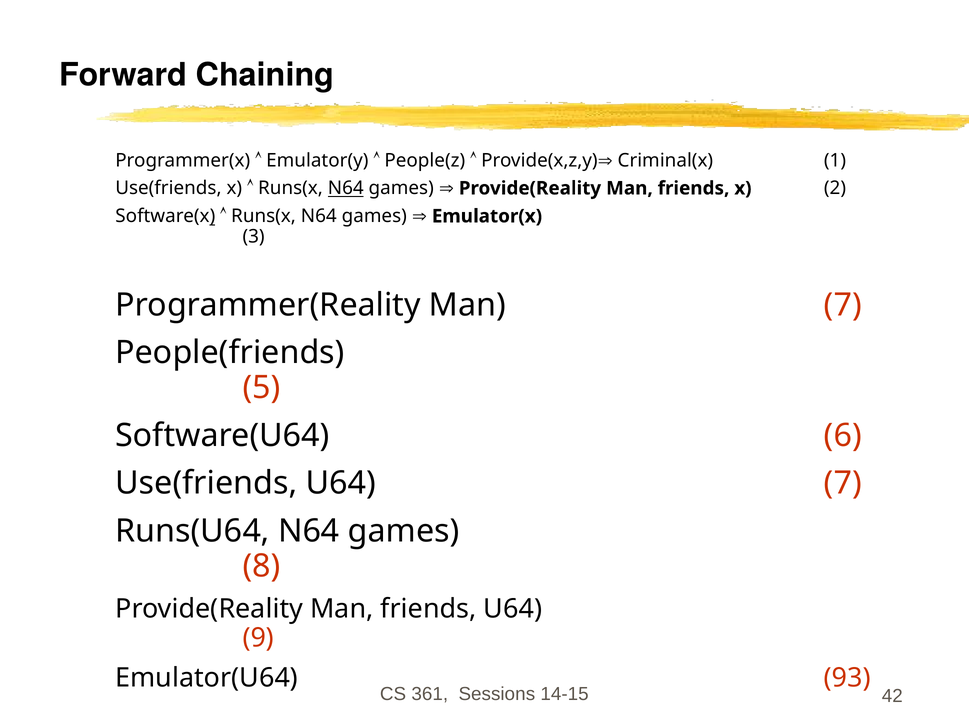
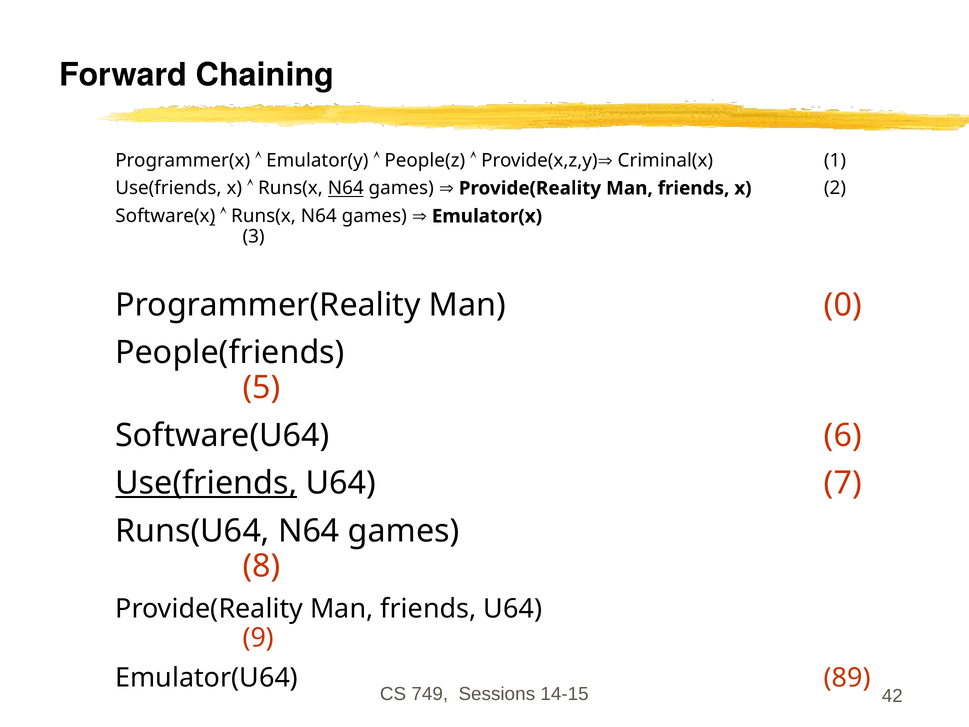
Man 7: 7 -> 0 (843, 305)
Use(friends underline: none -> present (206, 483)
93: 93 -> 89 (847, 677)
361: 361 -> 749 (430, 694)
